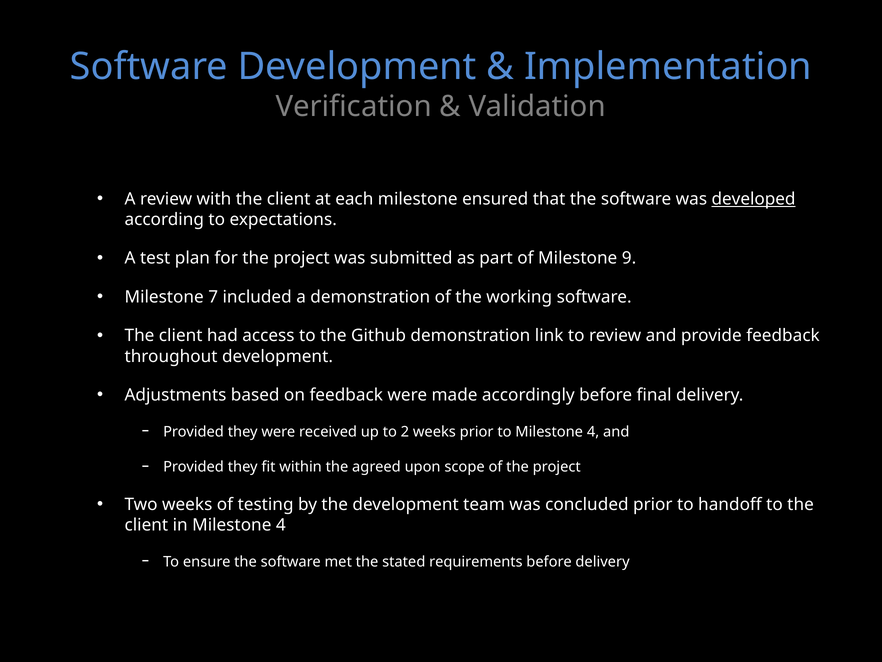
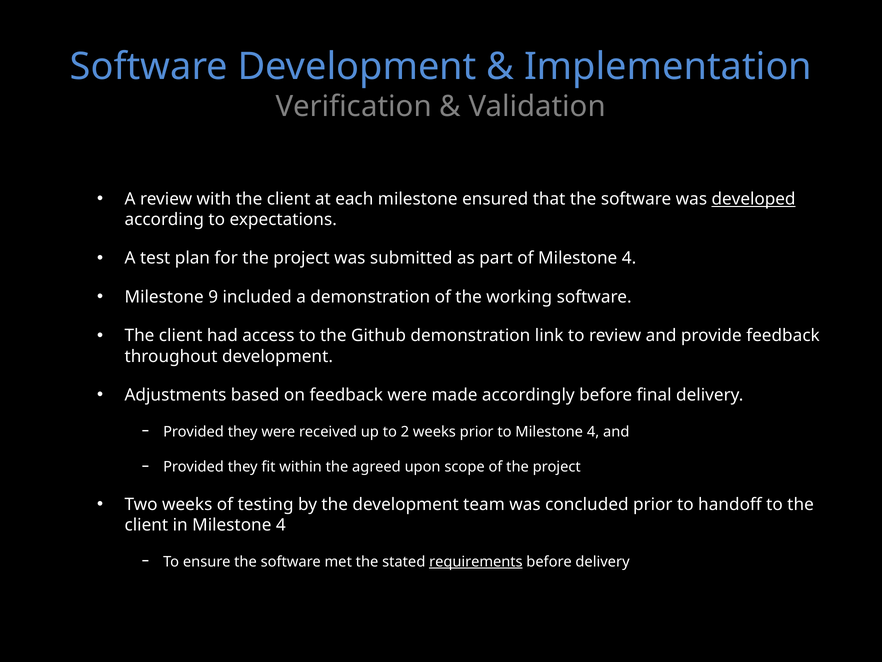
of Milestone 9: 9 -> 4 (629, 258)
7: 7 -> 9 (213, 297)
requirements underline: none -> present (476, 561)
